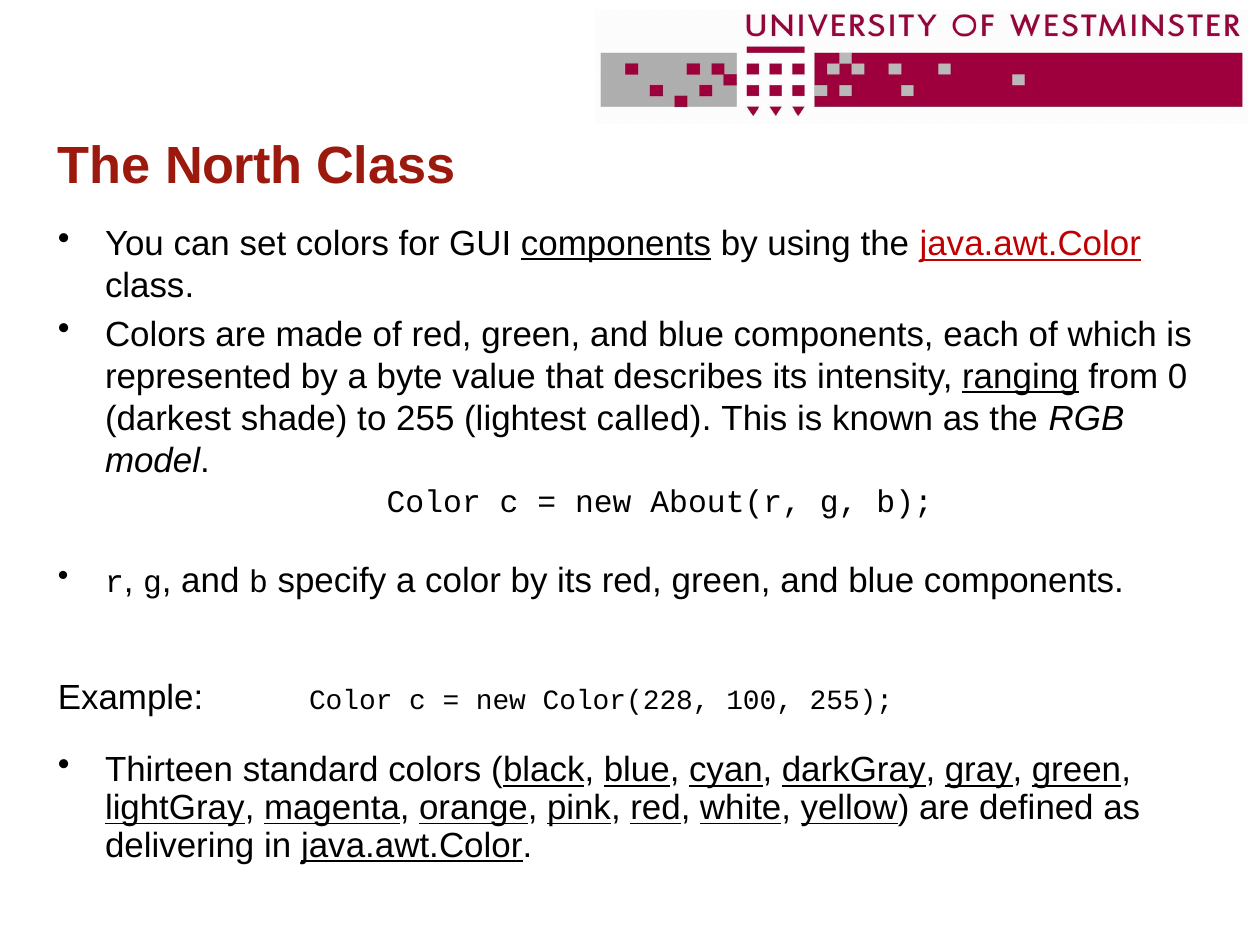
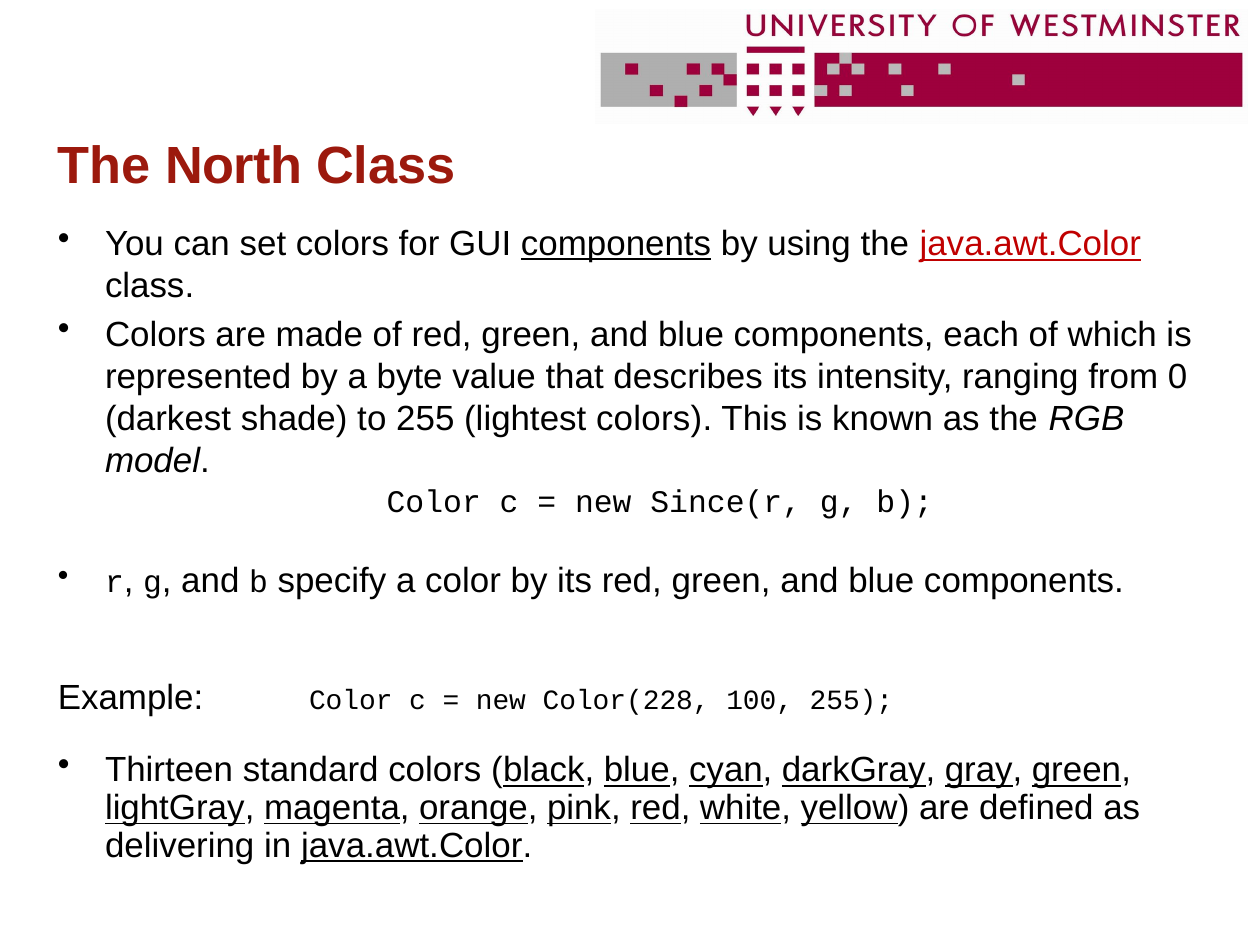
ranging underline: present -> none (1020, 377)
lightest called: called -> colors (654, 419)
About(r: About(r -> Since(r (726, 502)
